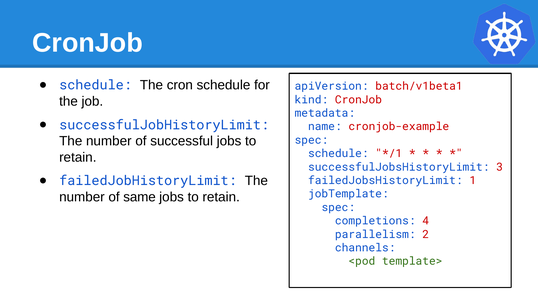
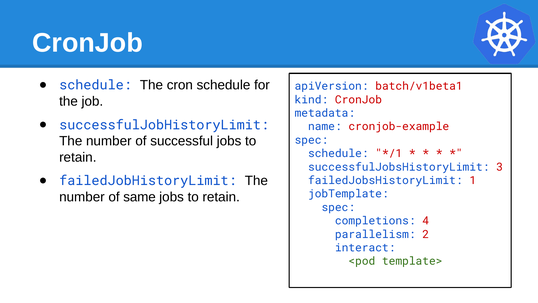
channels: channels -> interact (365, 247)
